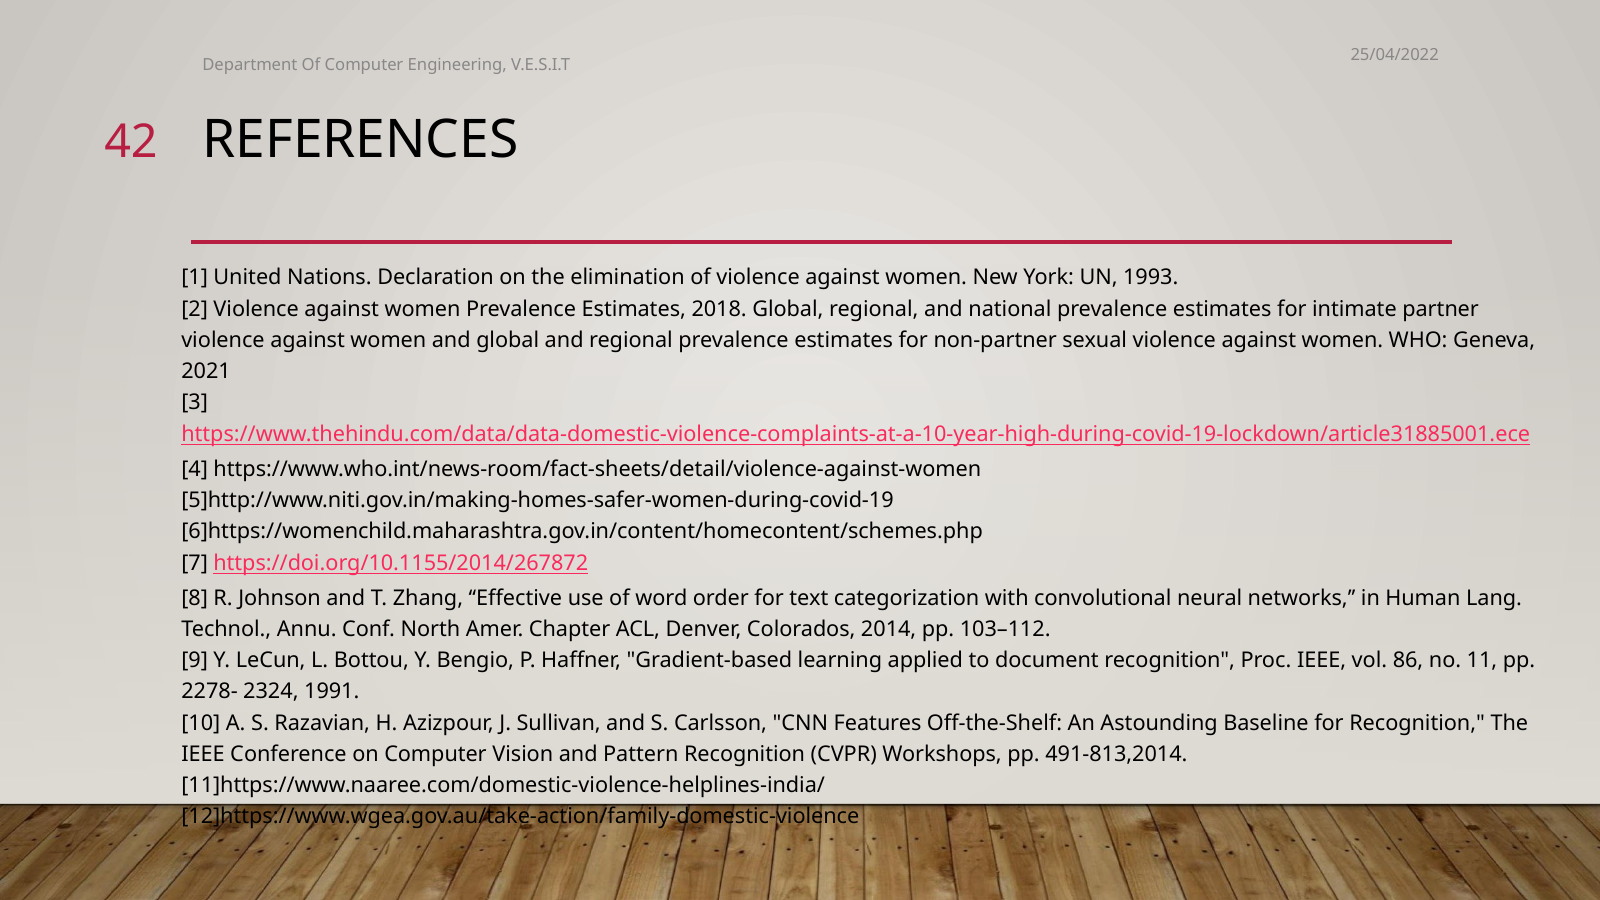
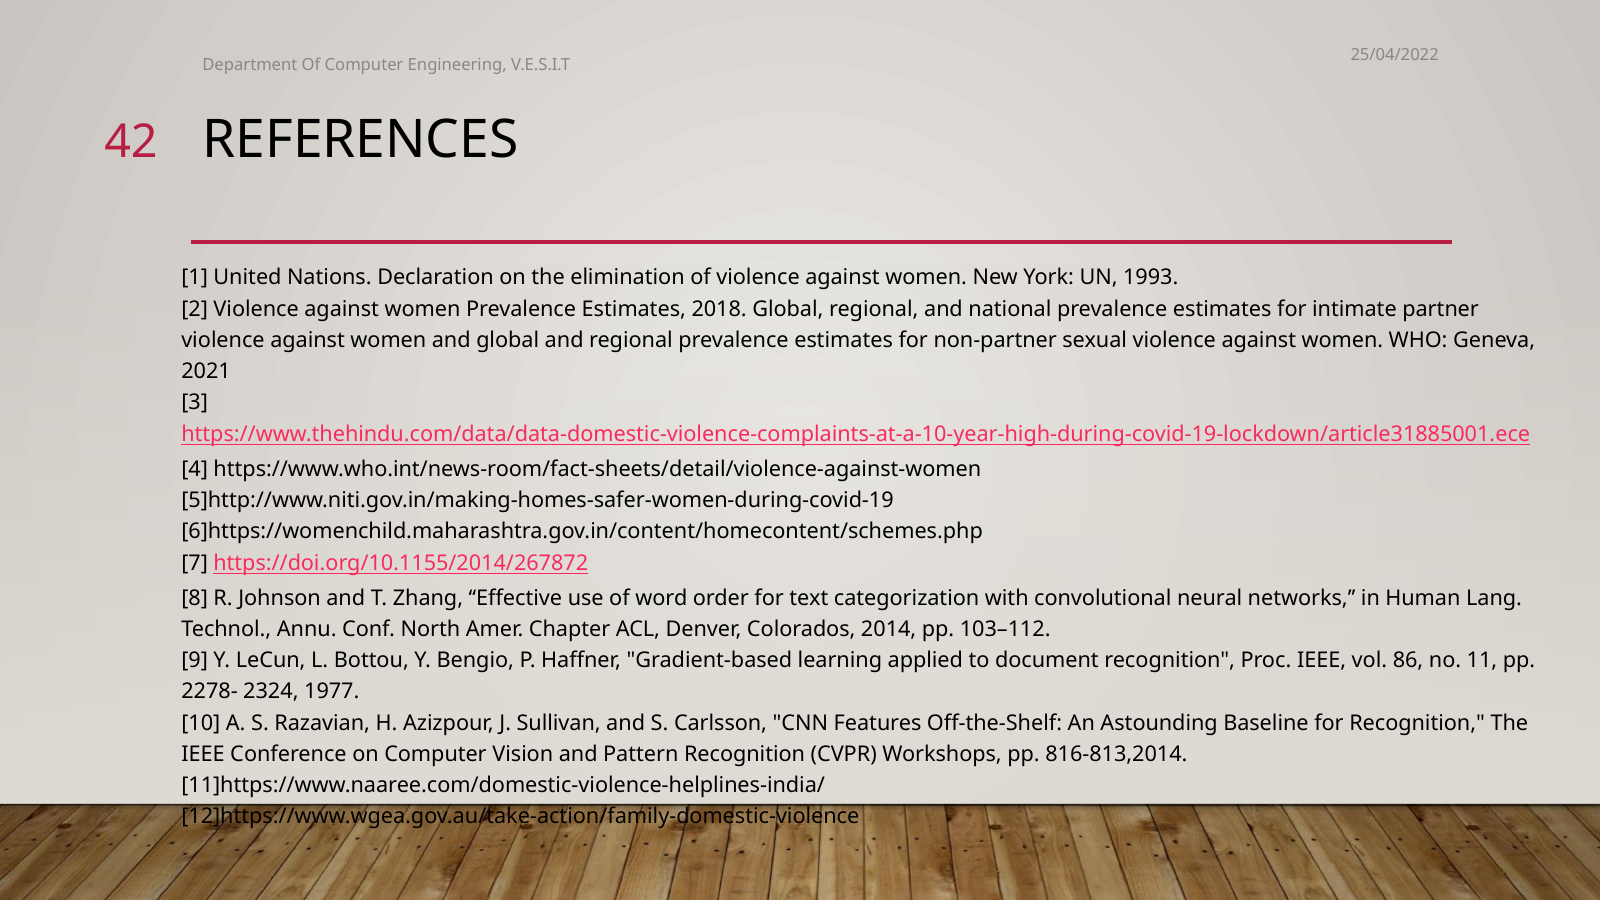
1991: 1991 -> 1977 (332, 692)
491-813,2014: 491-813,2014 -> 816-813,2014 (1116, 754)
